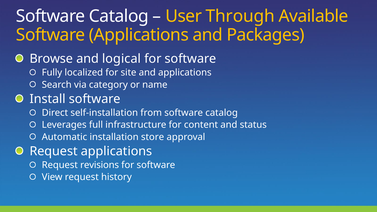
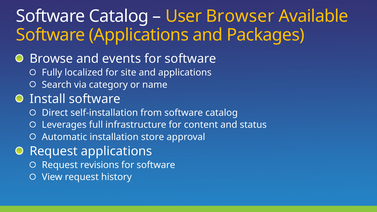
Through: Through -> Browser (240, 16)
logical: logical -> events (122, 59)
